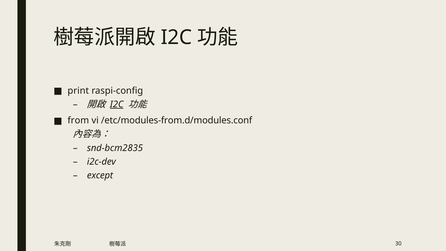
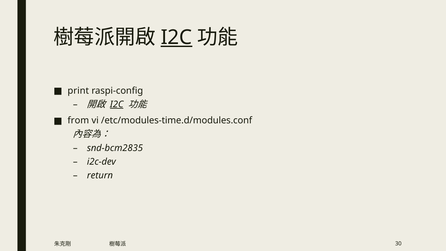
I2C underline: none -> present (176, 37)
/etc/modules-from.d/modules.conf: /etc/modules-from.d/modules.conf -> /etc/modules-time.d/modules.conf (177, 120)
except: except -> return (100, 175)
